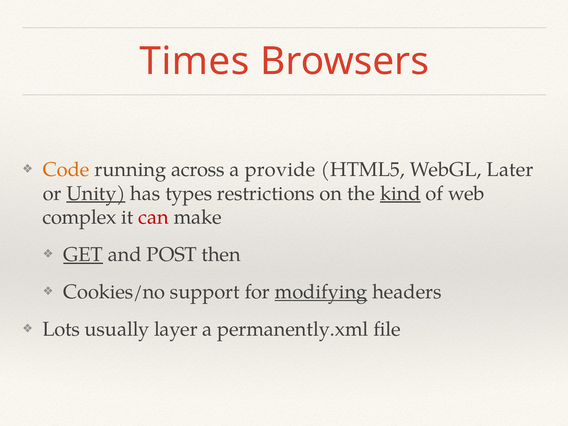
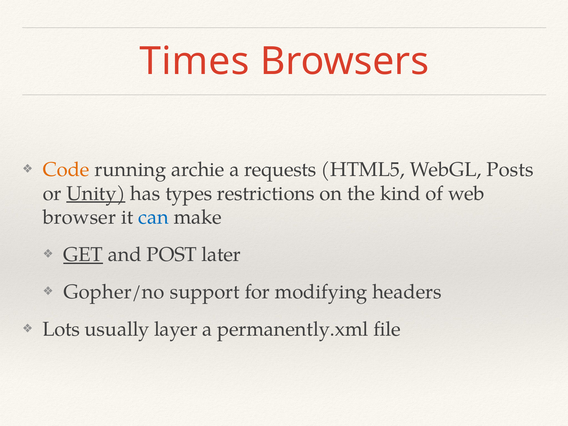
across: across -> archie (198, 169)
provide: provide -> requests (280, 169)
Later: Later -> Posts (510, 169)
kind underline: present -> none (400, 193)
complex: complex -> browser (79, 217)
can colour: red -> blue (153, 217)
then: then -> later (221, 255)
Cookies/no: Cookies/no -> Gopher/no (114, 292)
modifying underline: present -> none (321, 292)
